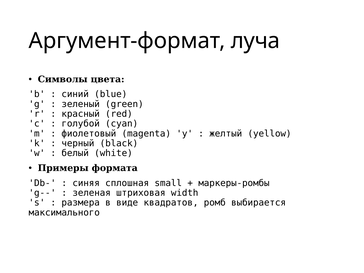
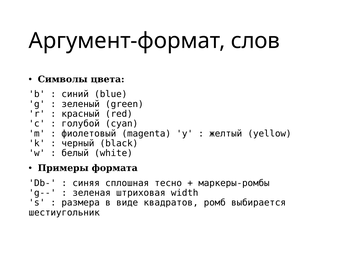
луча: луча -> слов (255, 41)
small: small -> тесно (168, 183)
максимального: максимального -> шестиугольник (64, 213)
